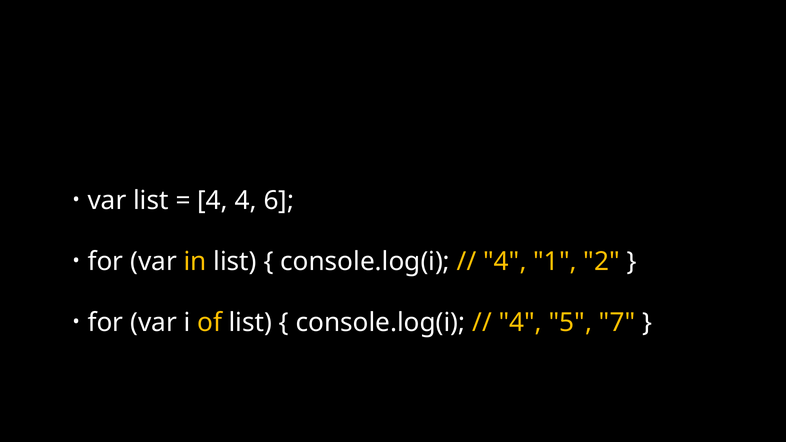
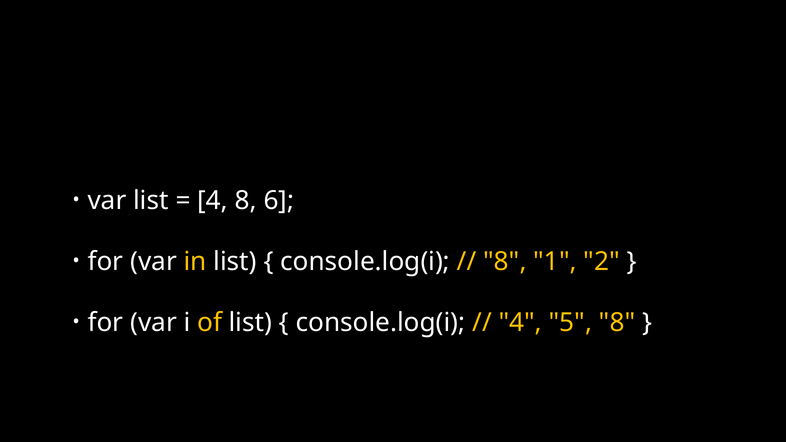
4 4: 4 -> 8 (246, 201)
4: 4 -> 8 (505, 262)
5 7: 7 -> 8 (617, 323)
